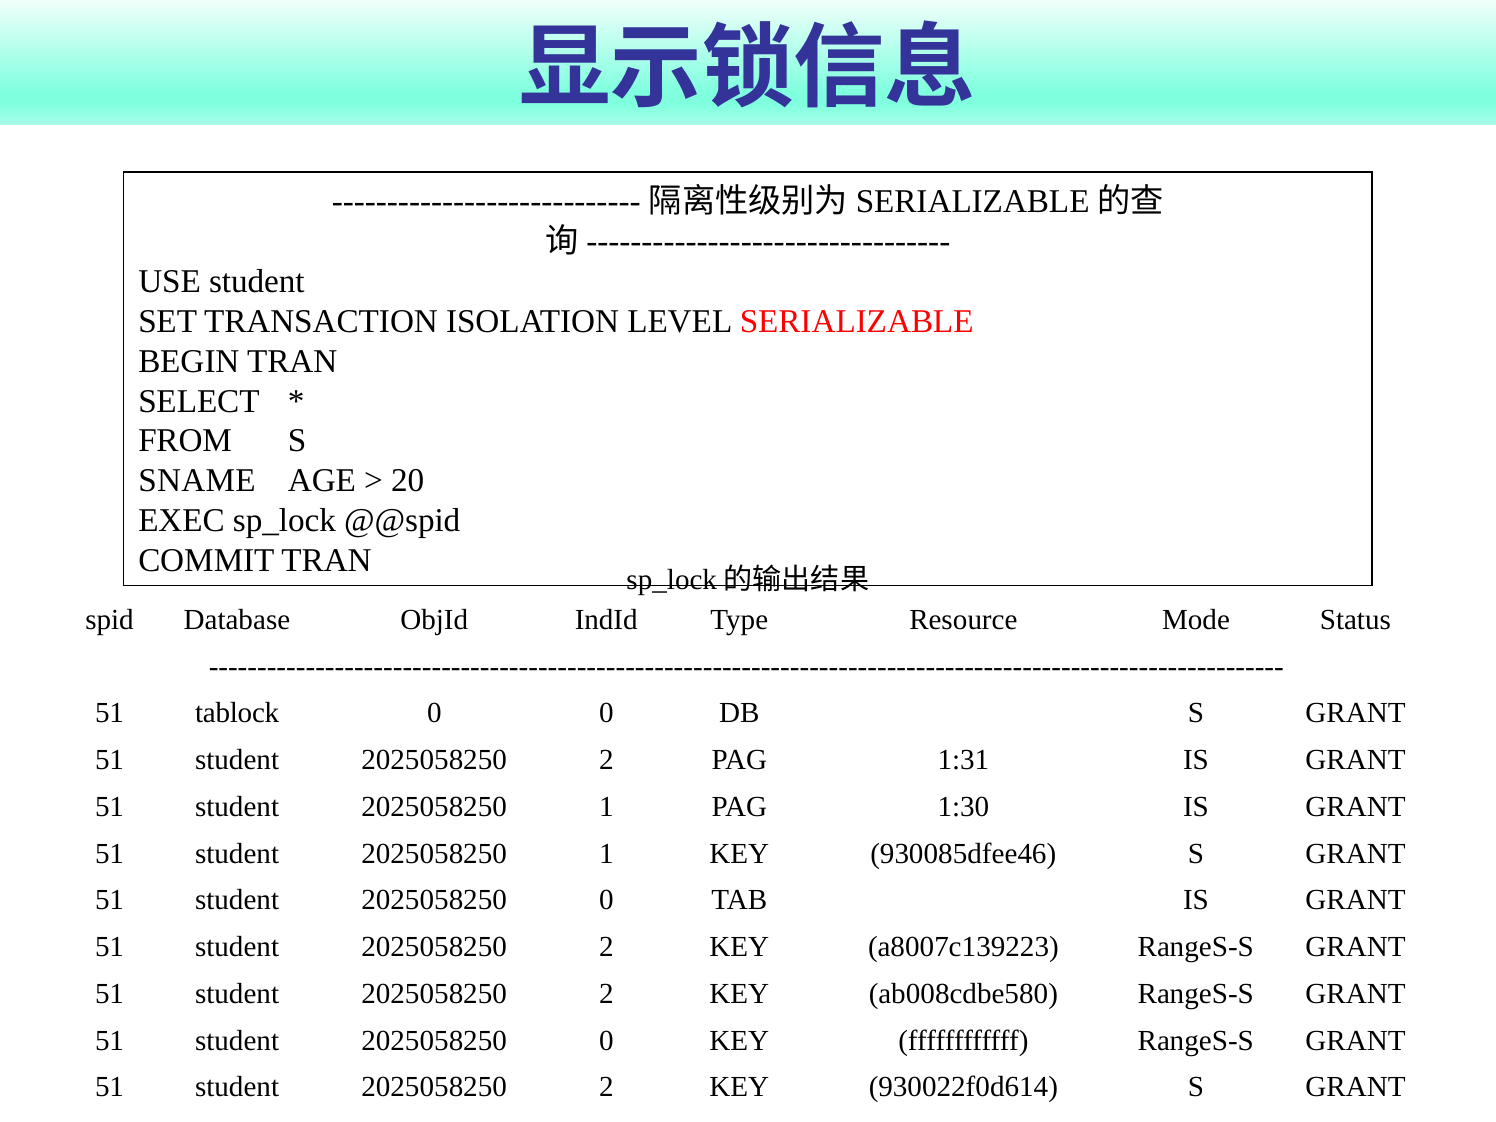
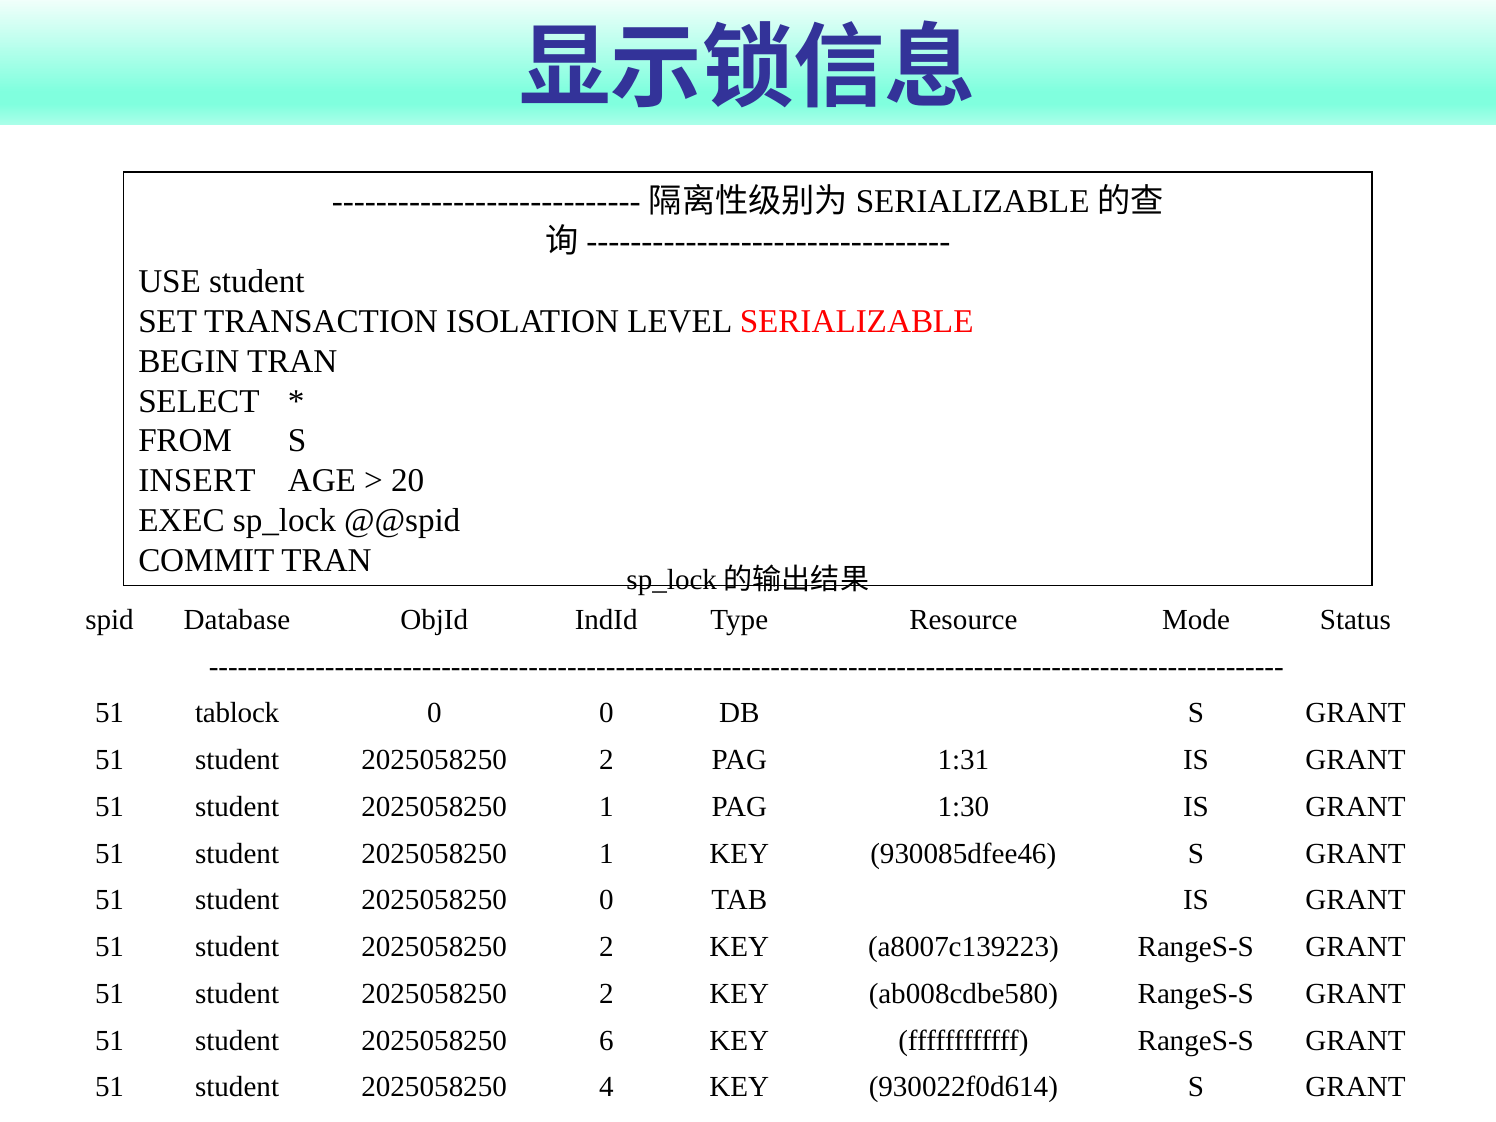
SNAME: SNAME -> INSERT (197, 481)
0: 0 -> 6 (606, 1041)
2: 2 -> 4 (606, 1087)
